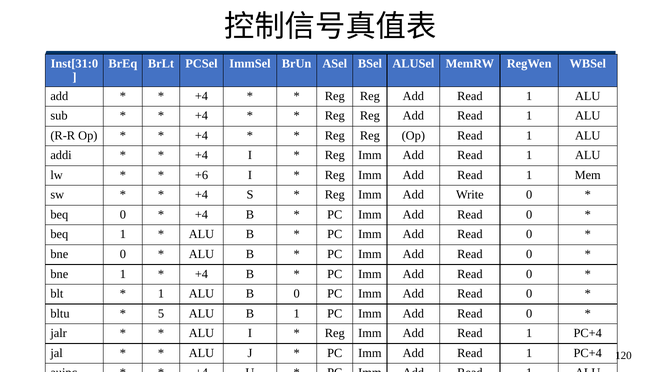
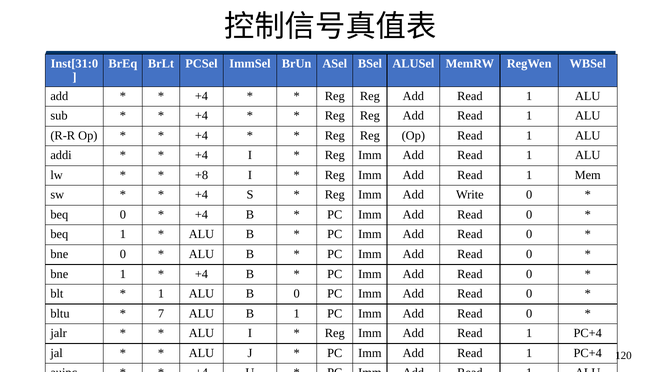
+6: +6 -> +8 (202, 175)
5: 5 -> 7 (161, 313)
